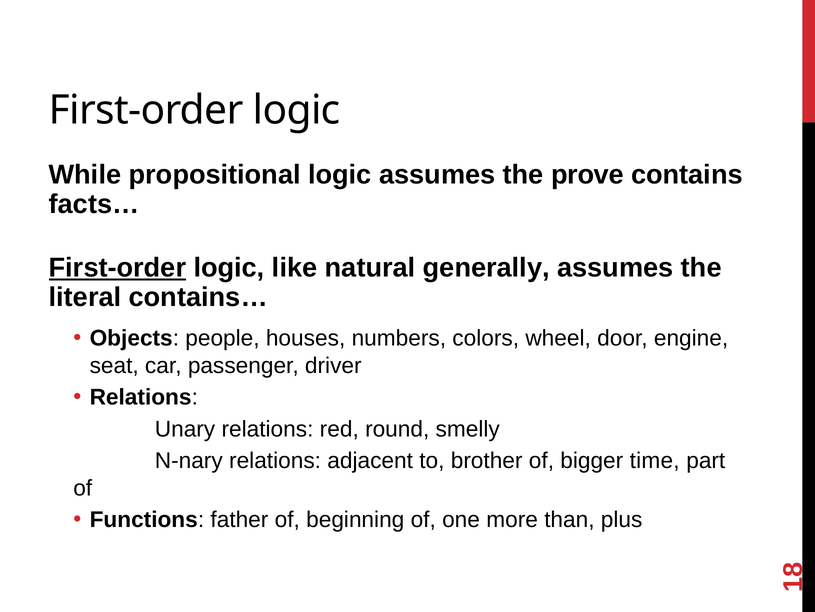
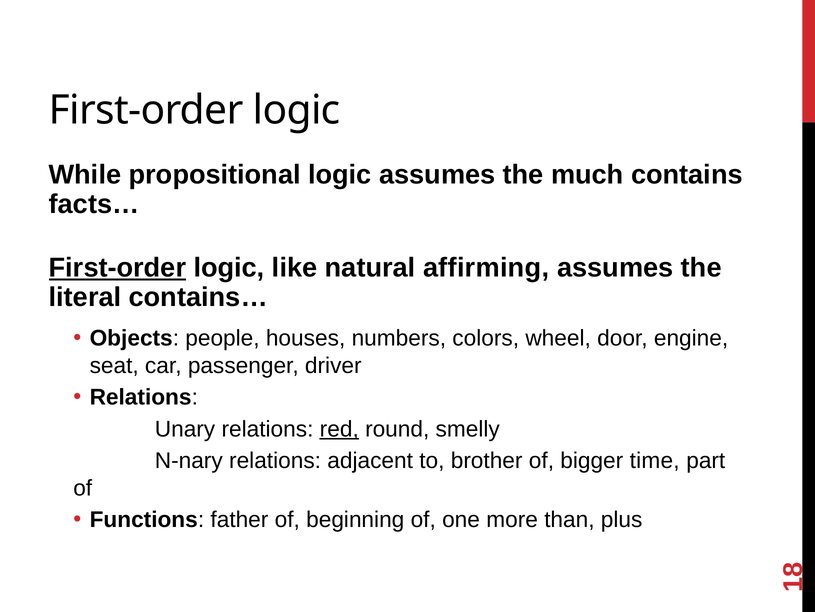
prove: prove -> much (587, 175)
generally: generally -> affirming (486, 267)
red underline: none -> present (339, 429)
